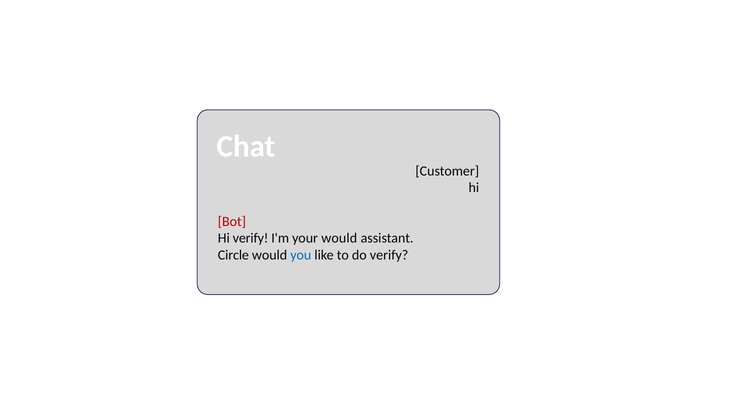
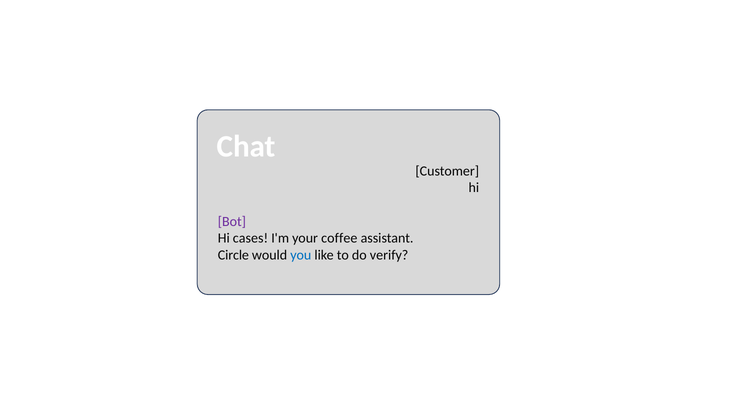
Bot colour: red -> purple (232, 221)
Hi verify: verify -> cases (250, 238)
your would: would -> coffee (339, 238)
